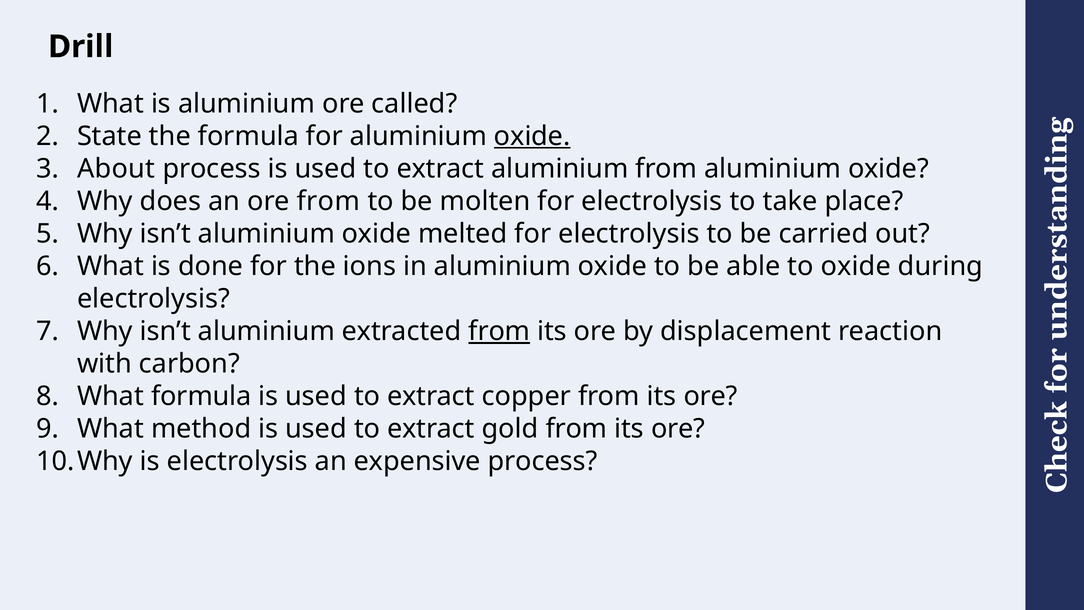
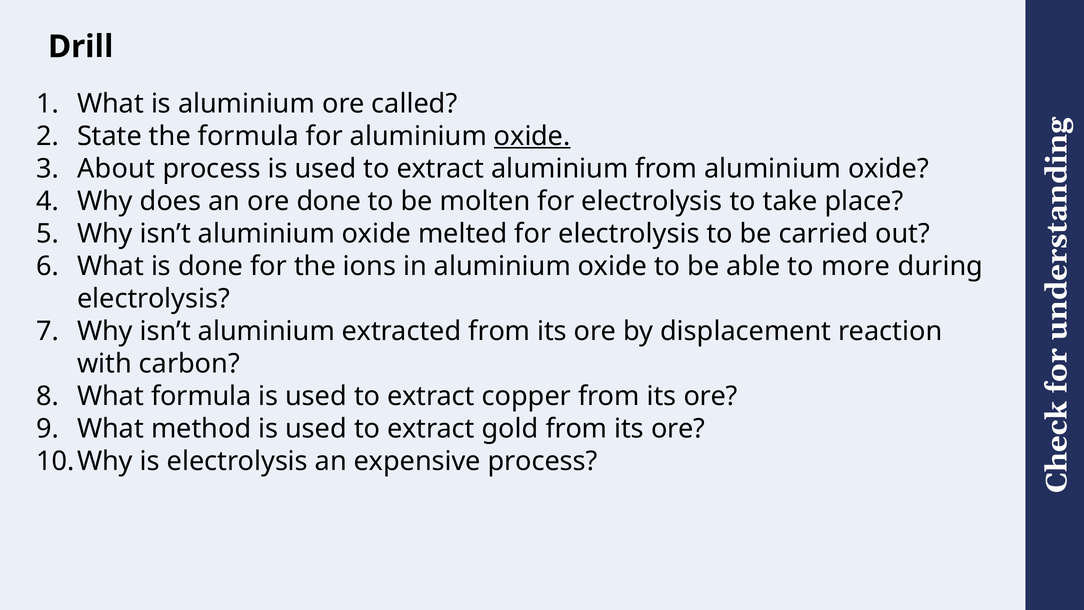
ore from: from -> done (329, 201)
to oxide: oxide -> more (856, 266)
from underline: present -> none (499, 331)
